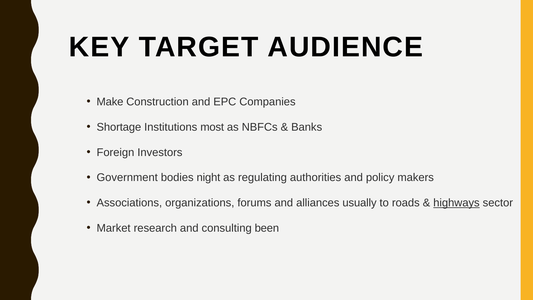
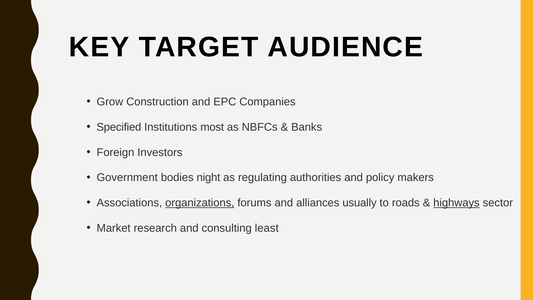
Make: Make -> Grow (110, 102)
Shortage: Shortage -> Specified (119, 127)
organizations underline: none -> present (200, 203)
been: been -> least (267, 228)
